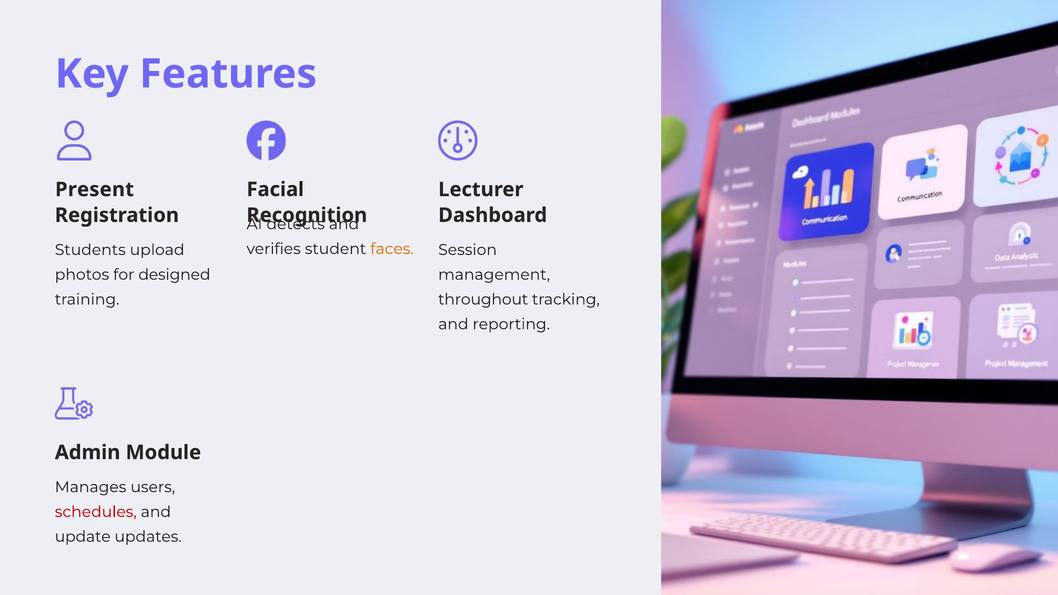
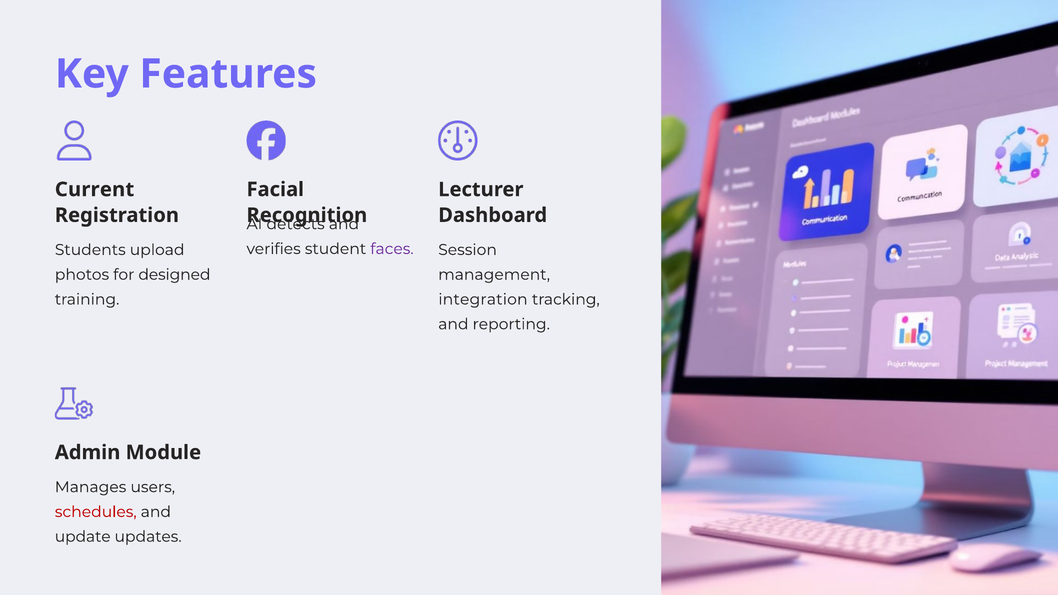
Present: Present -> Current (95, 190)
faces colour: orange -> purple (392, 249)
throughout: throughout -> integration (483, 299)
